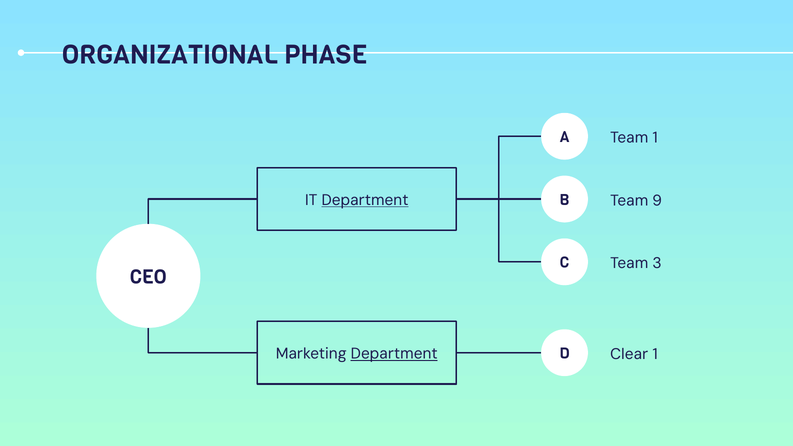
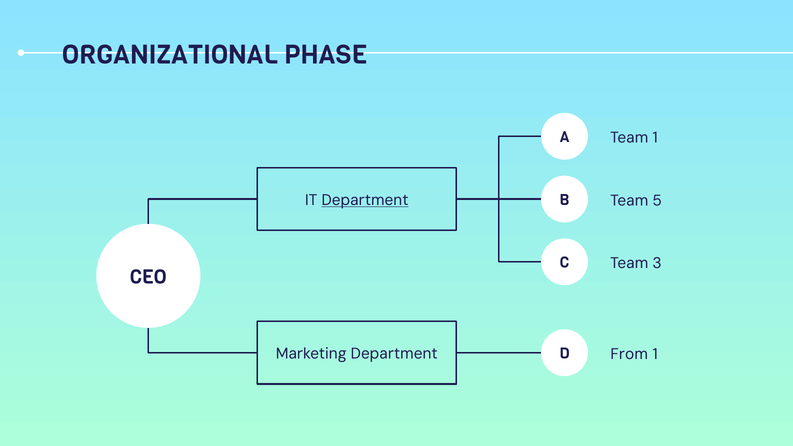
9: 9 -> 5 (657, 200)
Department underline: present -> none (394, 354)
Clear: Clear -> From (629, 354)
